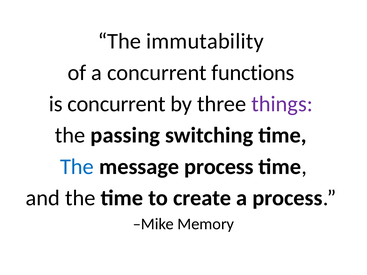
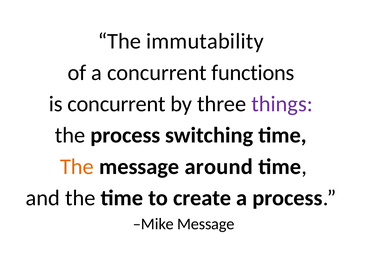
the passing: passing -> process (125, 135)
The colour: blue -> orange (77, 167)
message process: process -> around (219, 167)
Mike Memory: Memory -> Message (206, 224)
